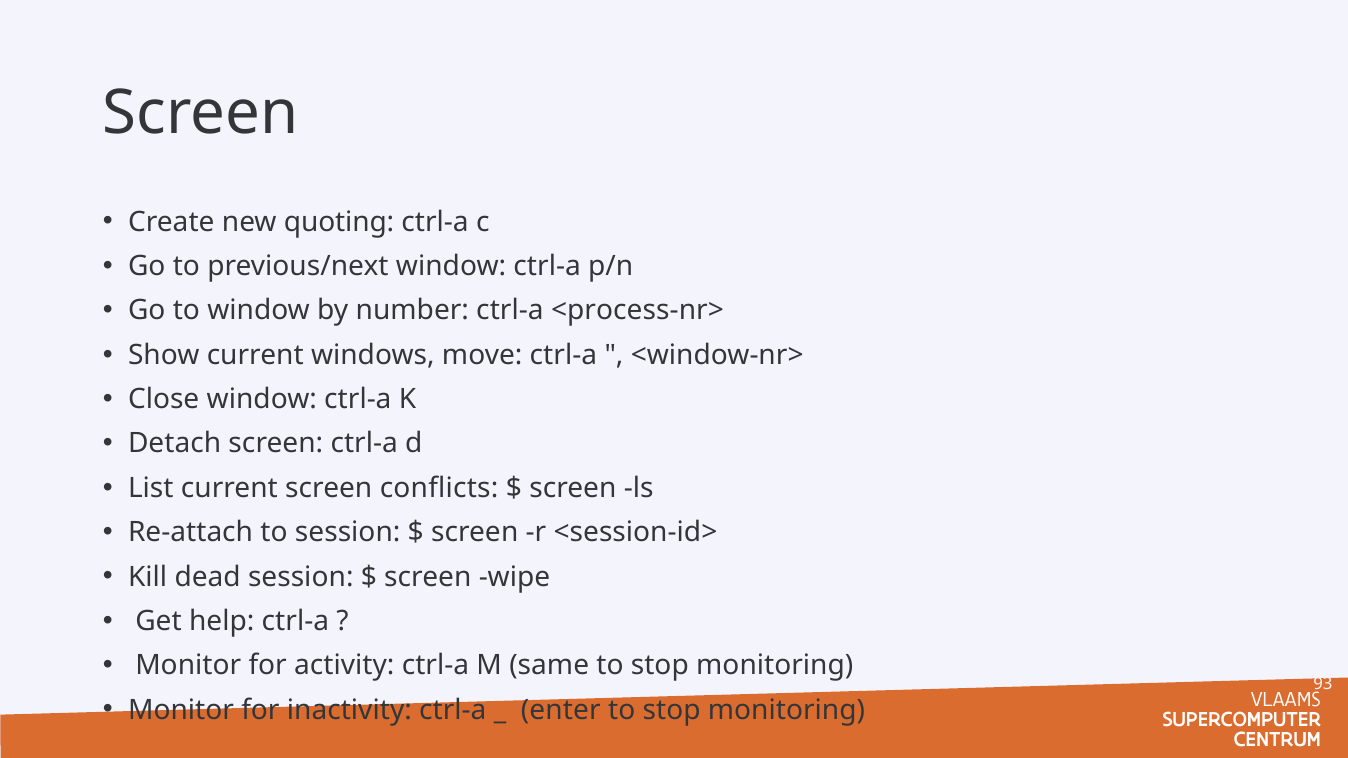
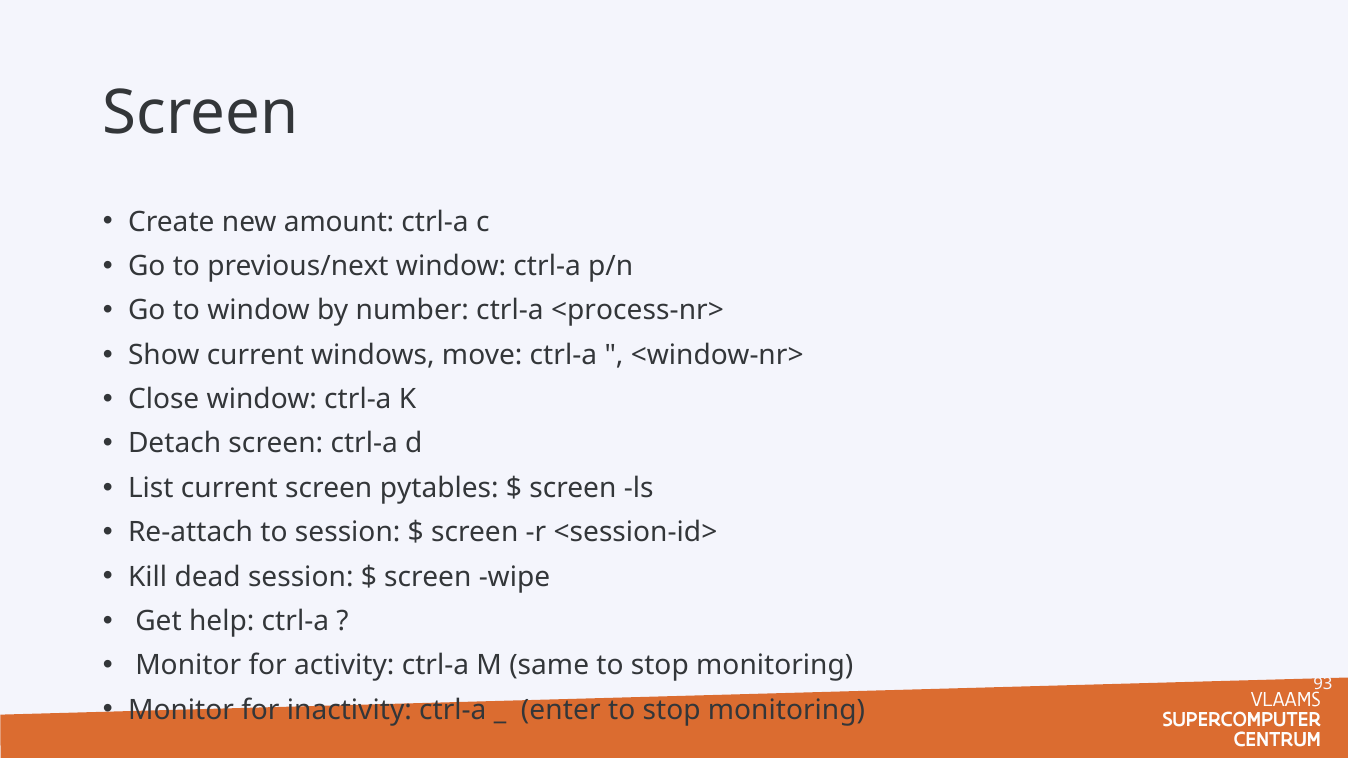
quoting: quoting -> amount (339, 222)
conflicts: conflicts -> pytables (439, 488)
